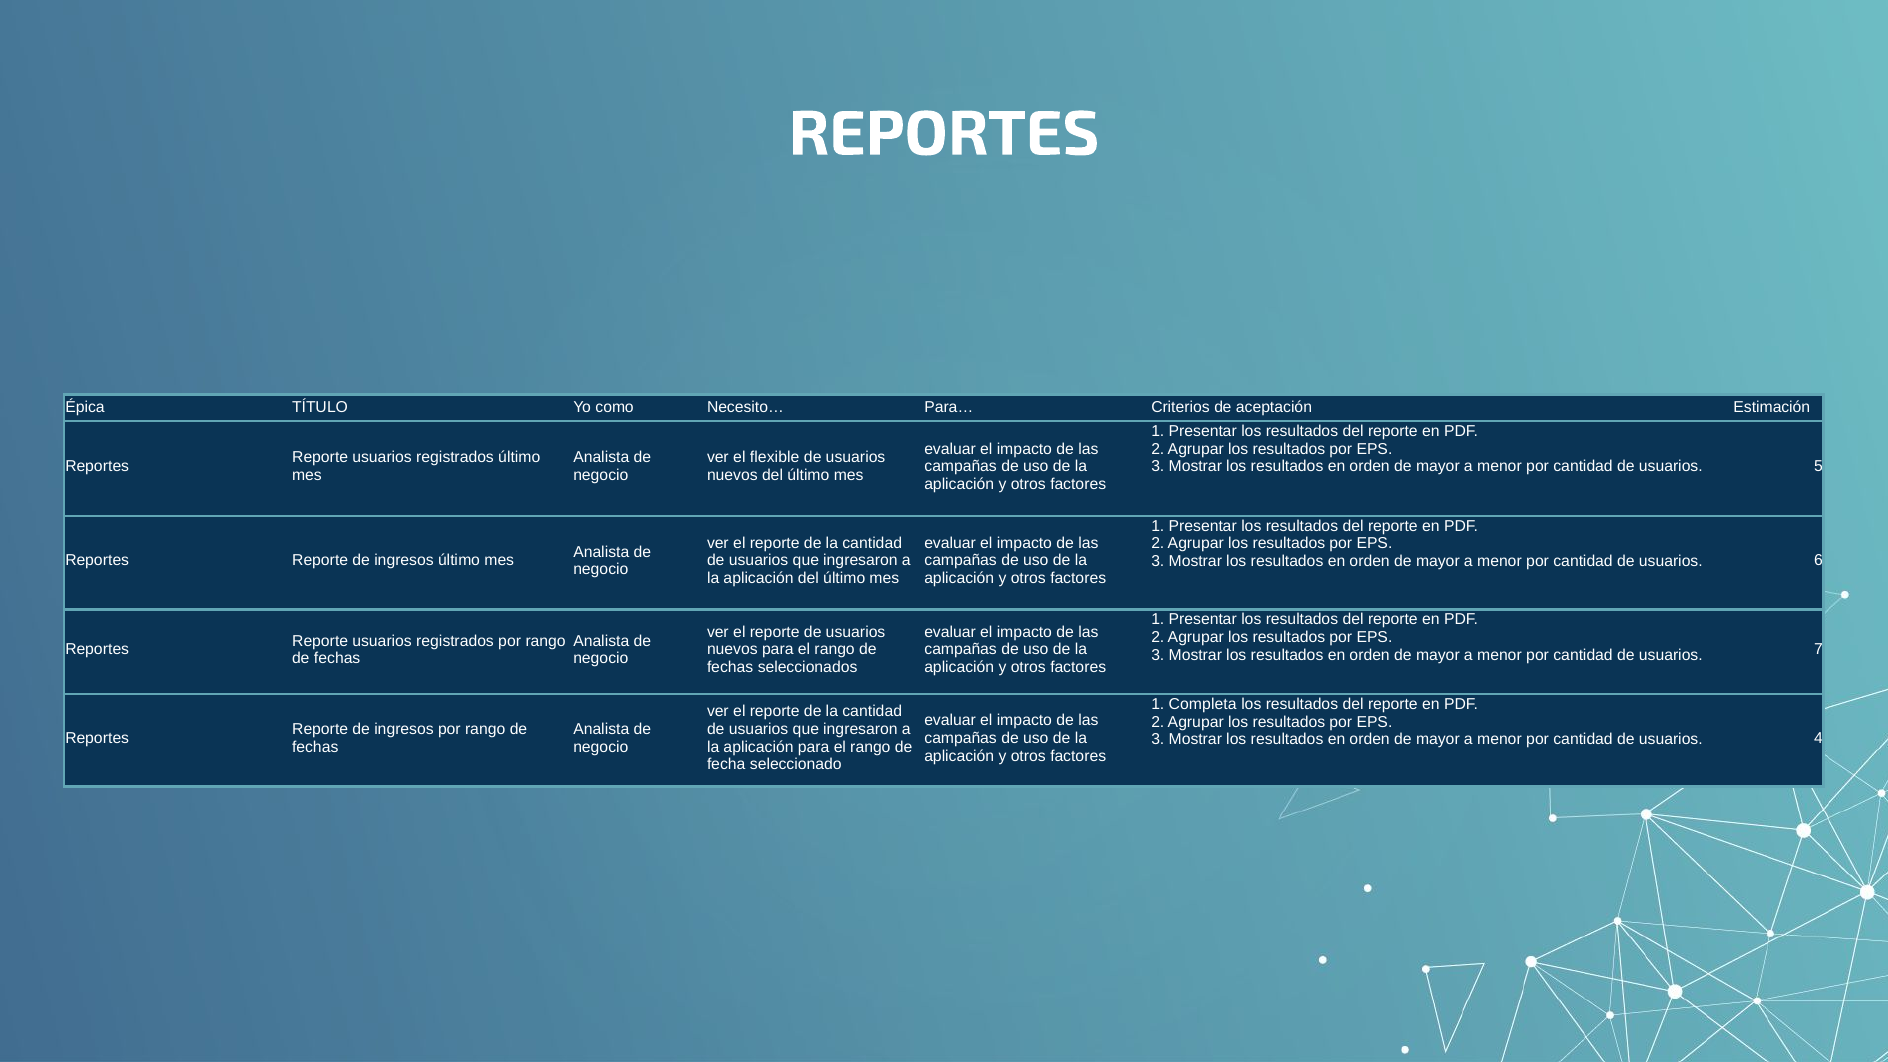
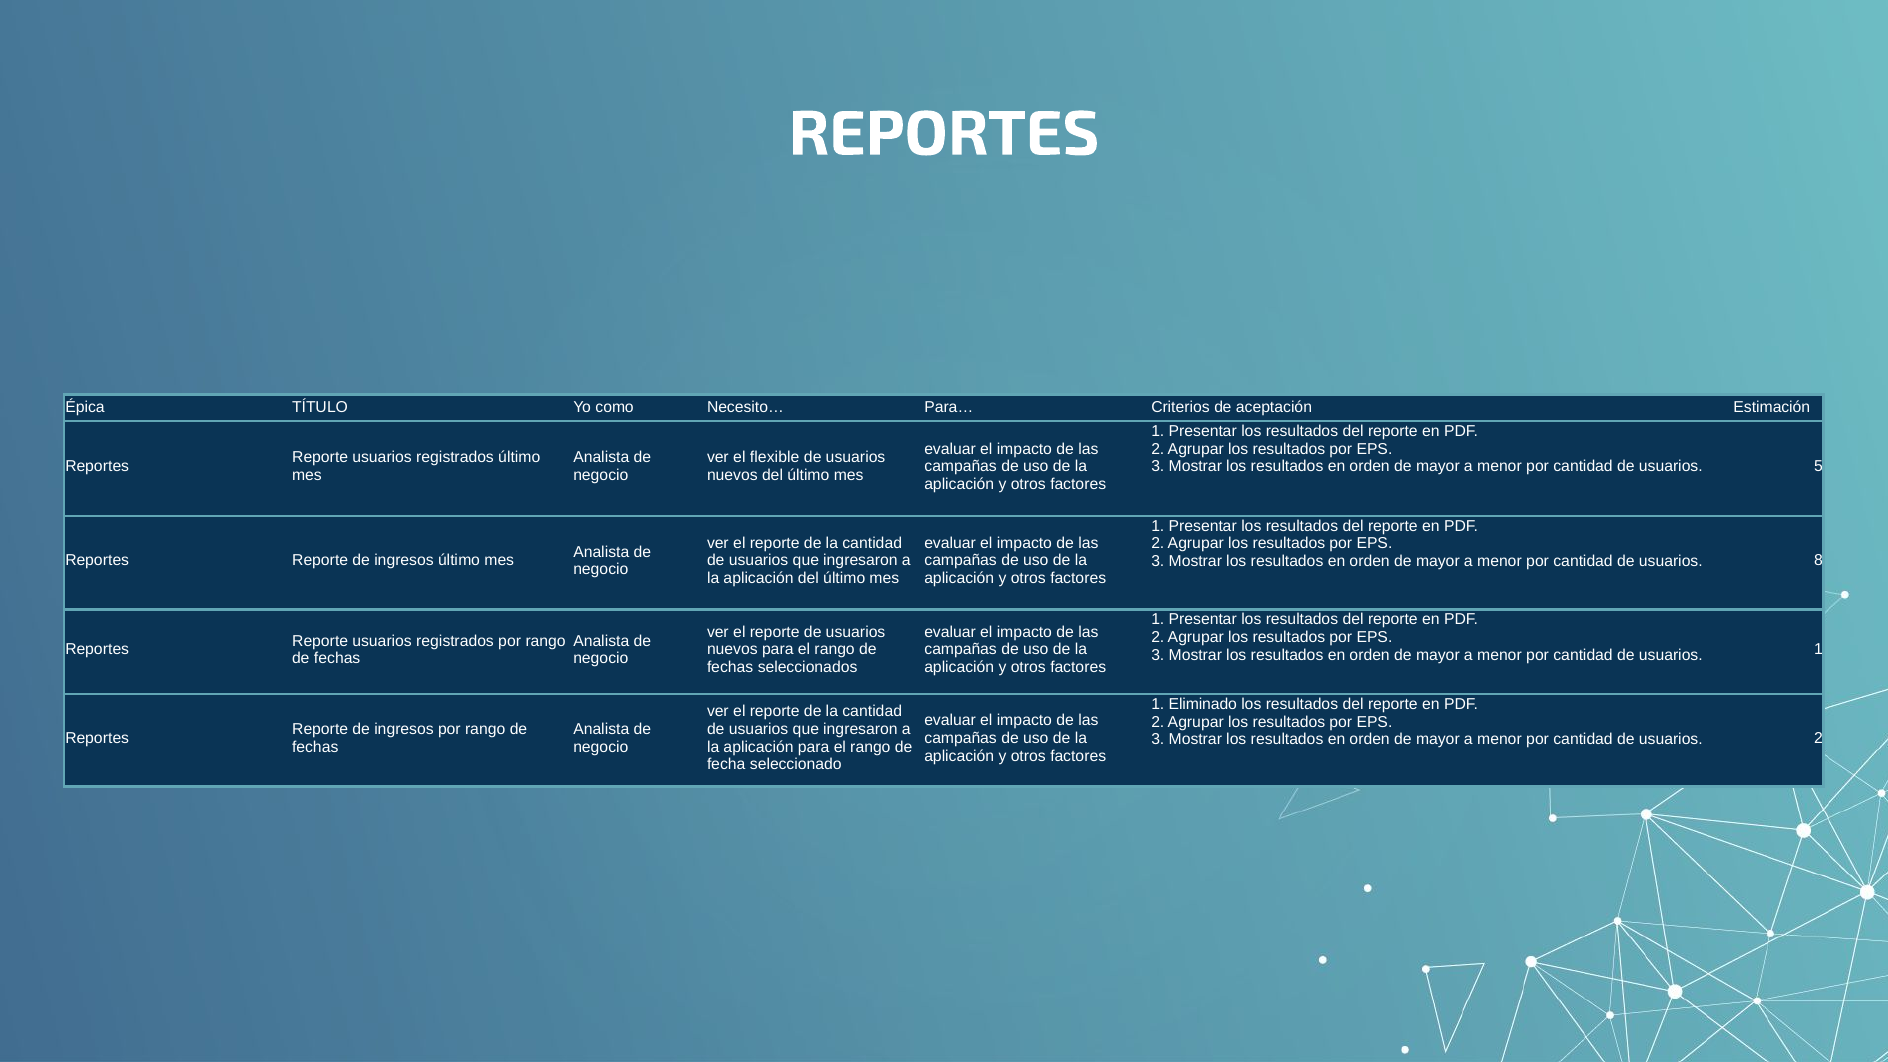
6: 6 -> 8 (1818, 561)
usuarios 7: 7 -> 1 (1818, 650)
Completa: Completa -> Eliminado (1203, 704)
usuarios 4: 4 -> 2 (1818, 738)
